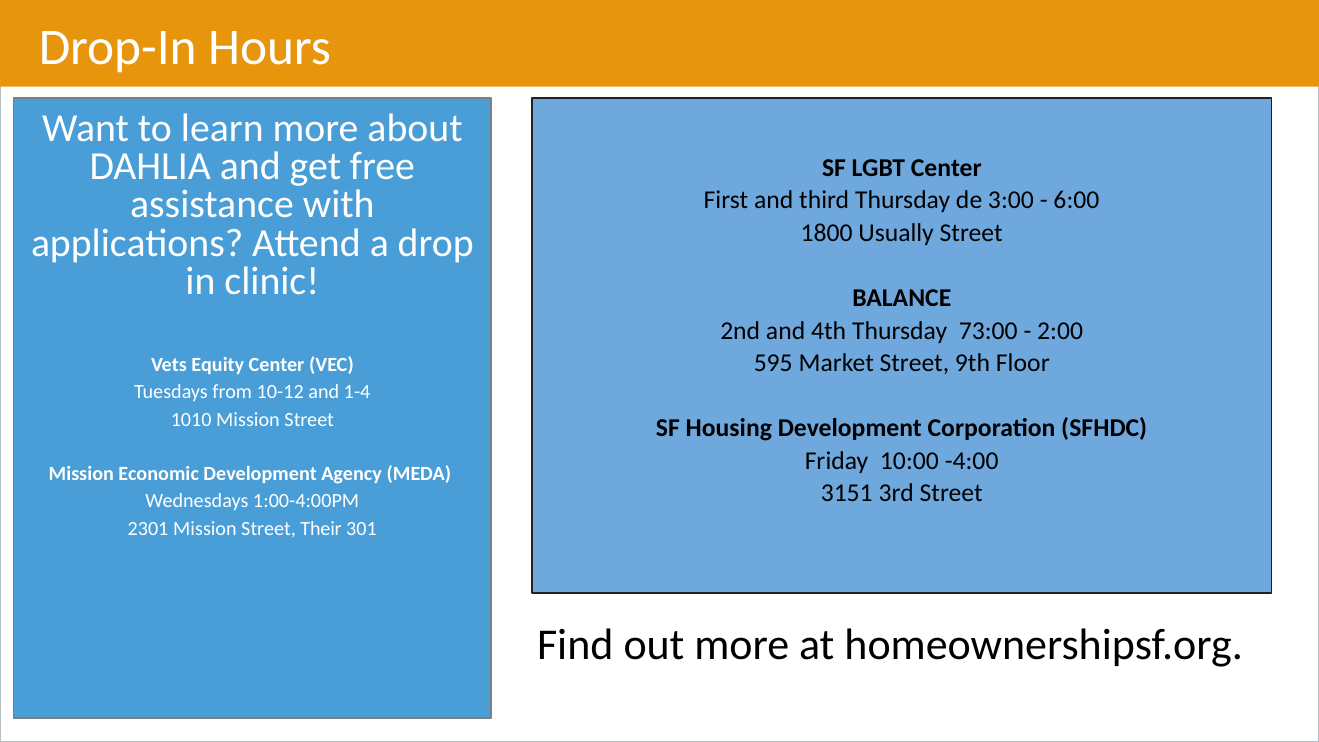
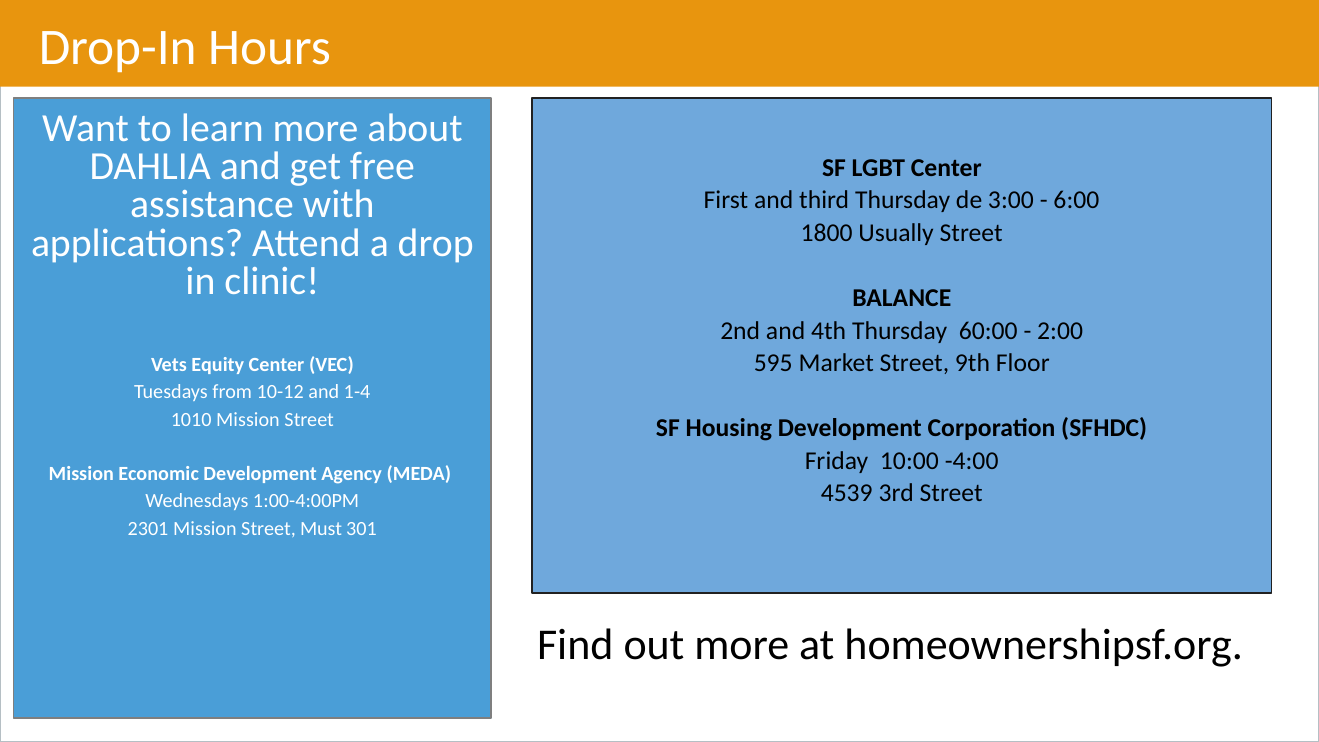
73:00: 73:00 -> 60:00 (988, 331)
3151: 3151 -> 4539 (847, 493)
Their: Their -> Must (321, 529)
